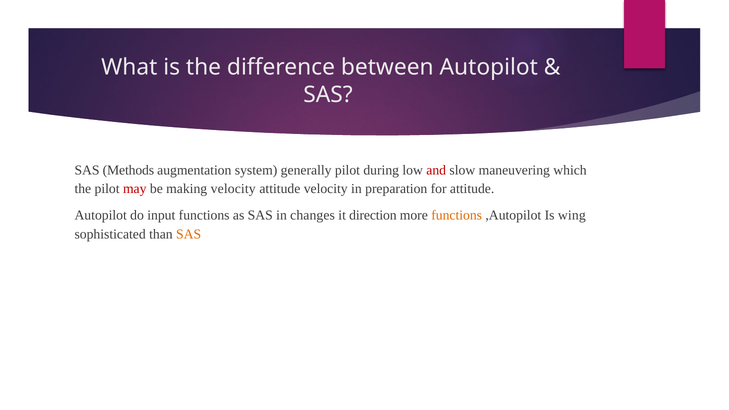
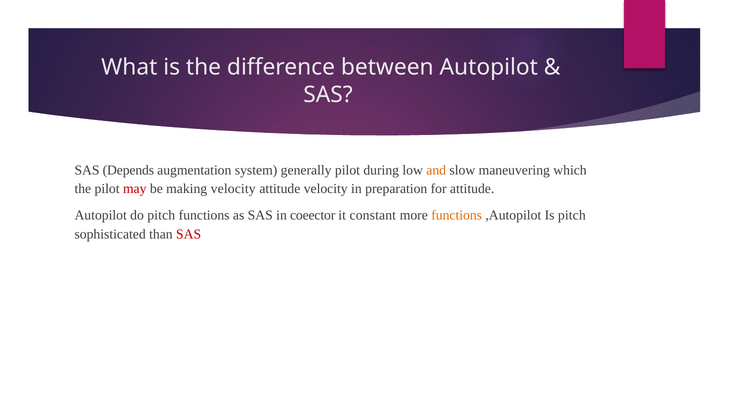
Methods: Methods -> Depends (128, 170)
and colour: red -> orange (436, 170)
do input: input -> pitch (161, 215)
changes: changes -> coeector (313, 215)
direction: direction -> constant (373, 215)
Is wing: wing -> pitch (572, 215)
SAS colour: orange -> red (189, 234)
